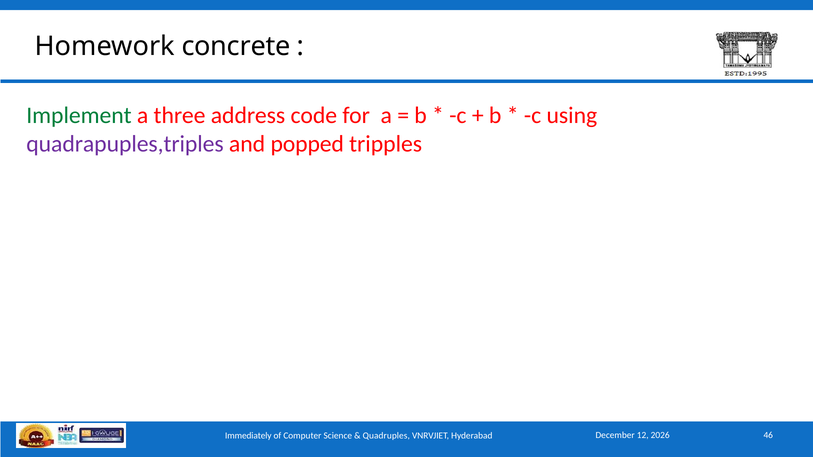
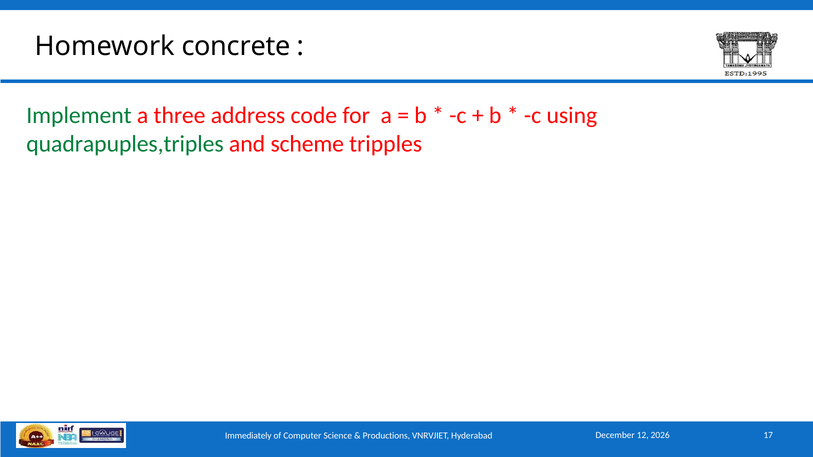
quadrapuples,triples colour: purple -> green (125, 144)
popped: popped -> scheme (307, 144)
Quadruples: Quadruples -> Productions (386, 436)
46: 46 -> 17 (768, 435)
